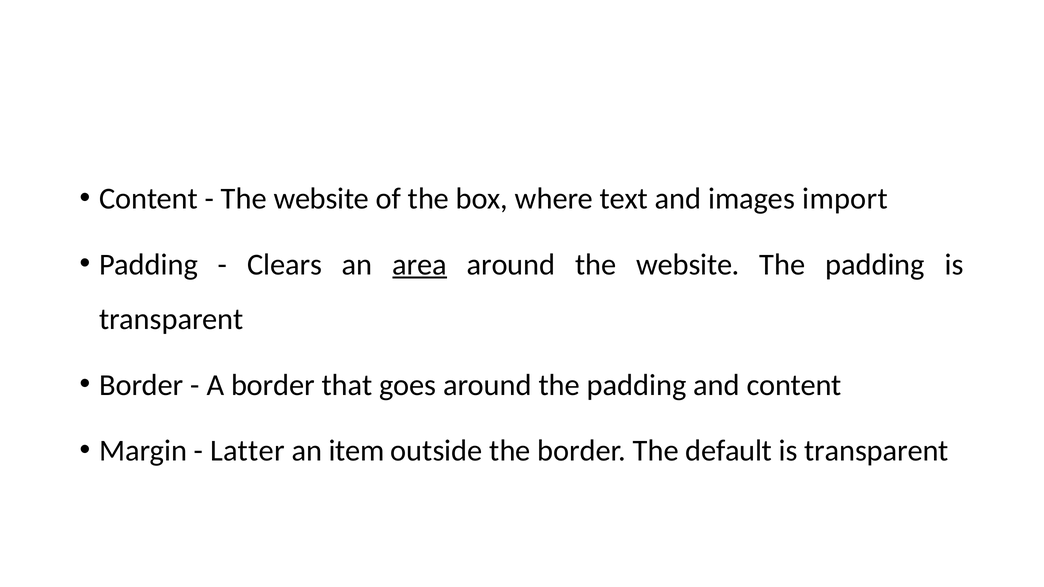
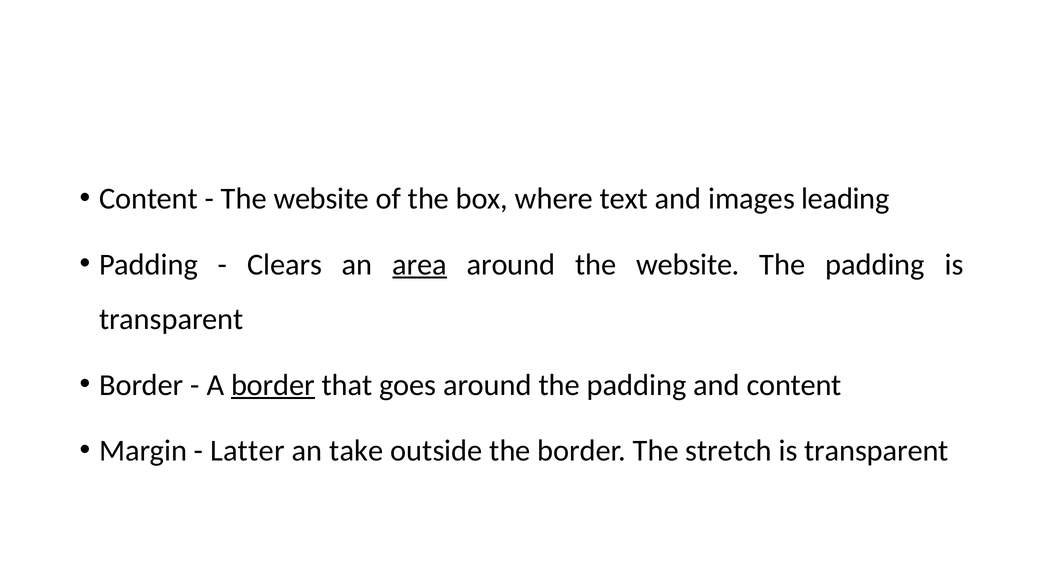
import: import -> leading (845, 199)
border underline: none -> present (273, 385)
item: item -> take (356, 451)
default: default -> stretch (729, 451)
